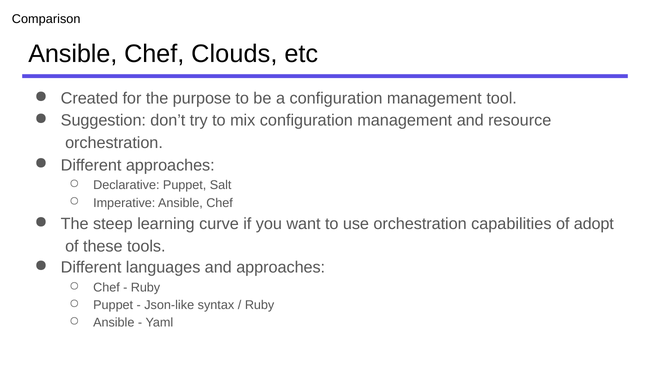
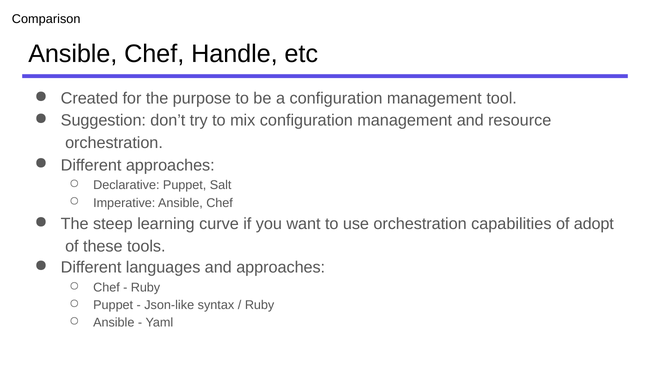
Clouds: Clouds -> Handle (234, 54)
